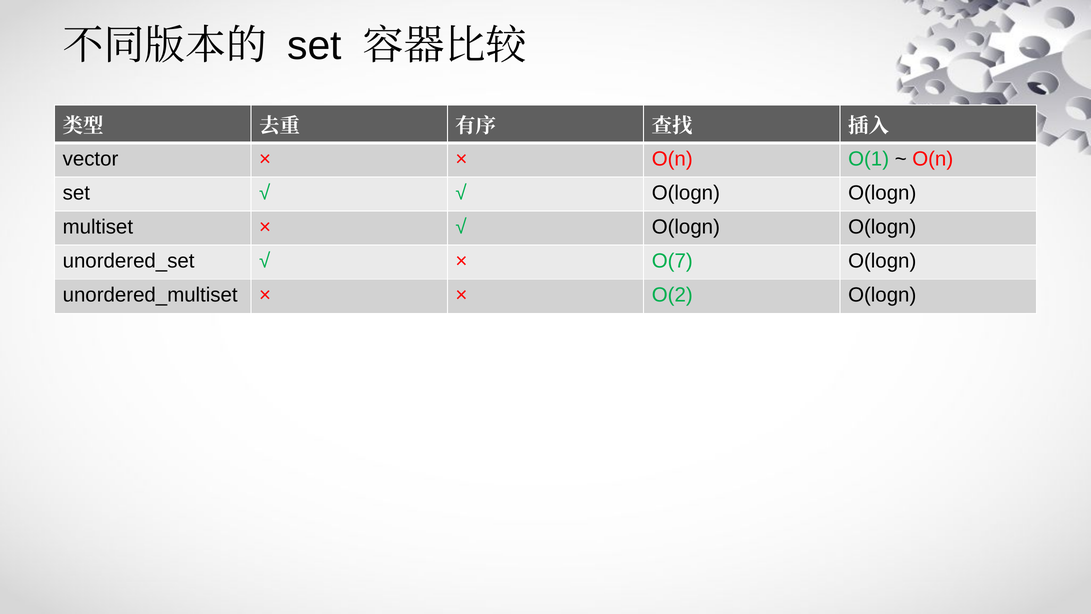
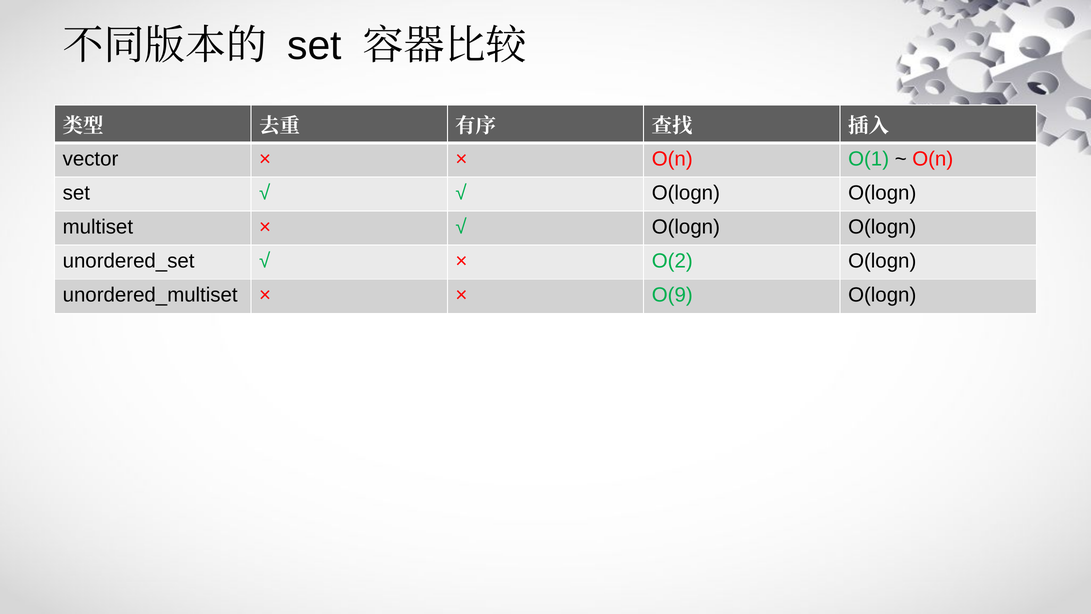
O(7: O(7 -> O(2 (672, 261)
O(2: O(2 -> O(9 (672, 295)
